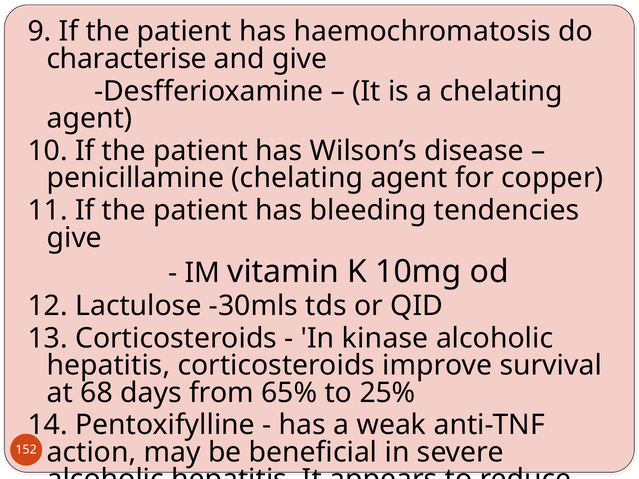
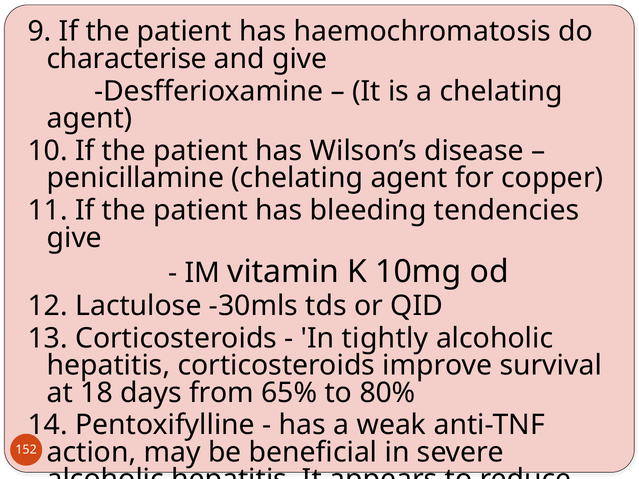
kinase: kinase -> tightly (385, 338)
68: 68 -> 18 (97, 393)
25%: 25% -> 80% (388, 393)
